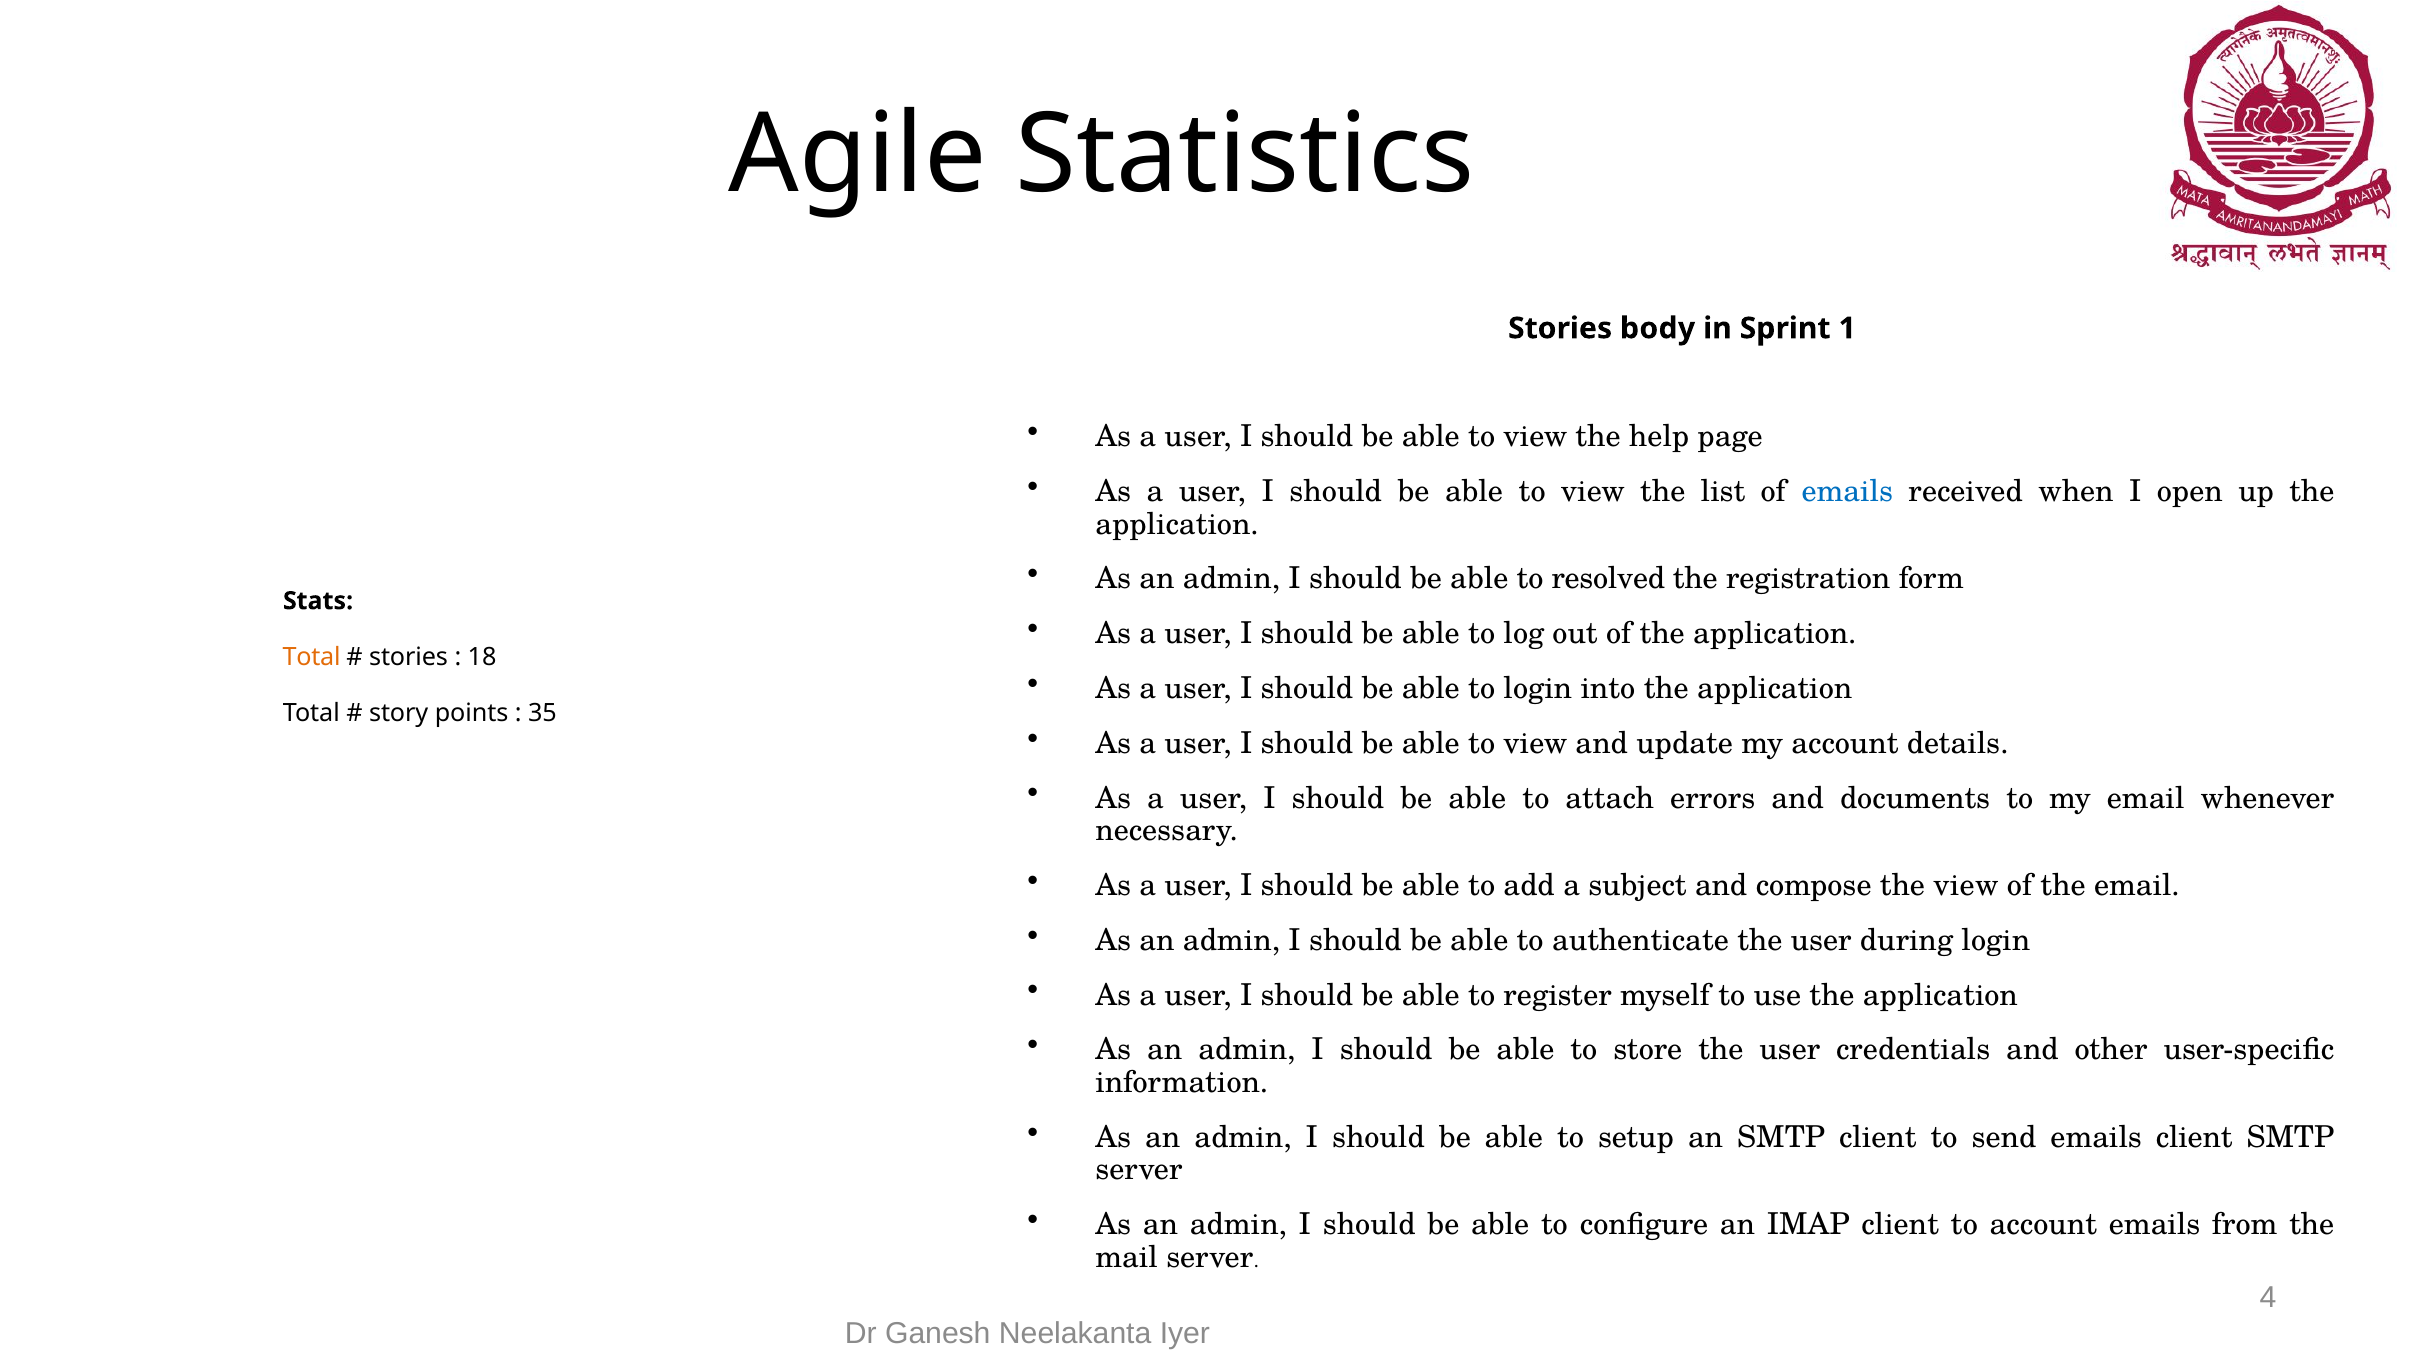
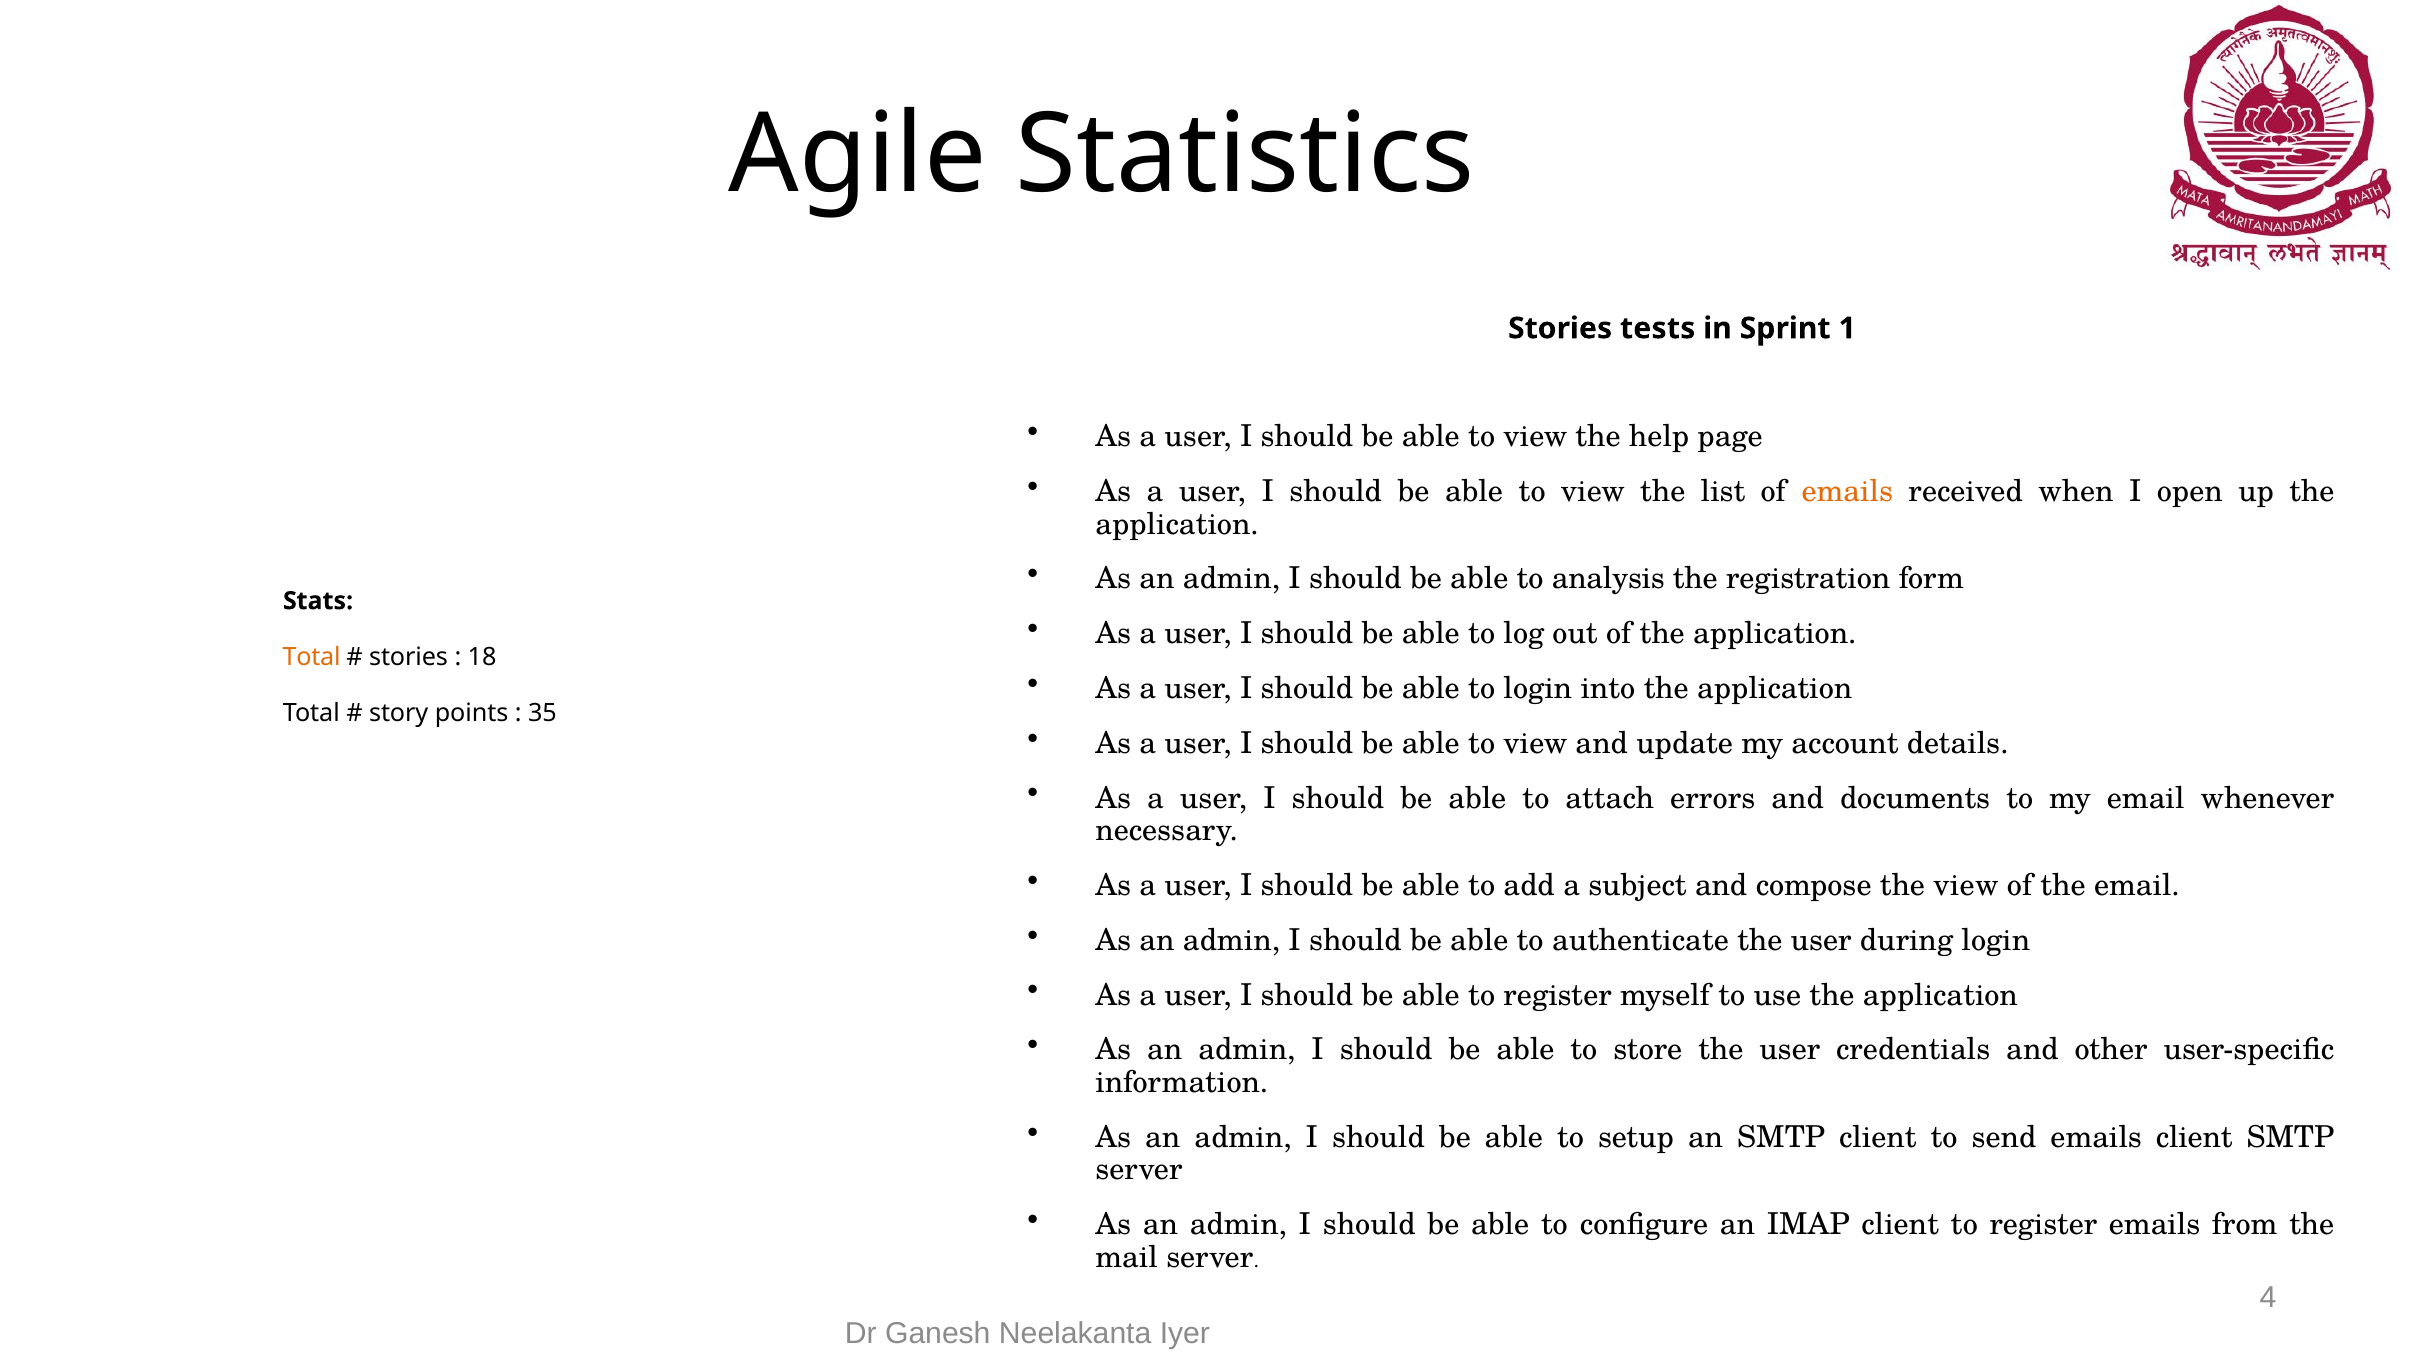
body: body -> tests (1658, 328)
emails colour: blue -> orange (1847, 491)
resolved: resolved -> analysis (1608, 579)
client to account: account -> register (2043, 1224)
